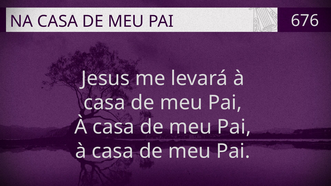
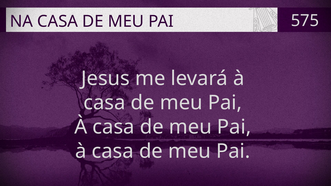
676: 676 -> 575 (305, 21)
